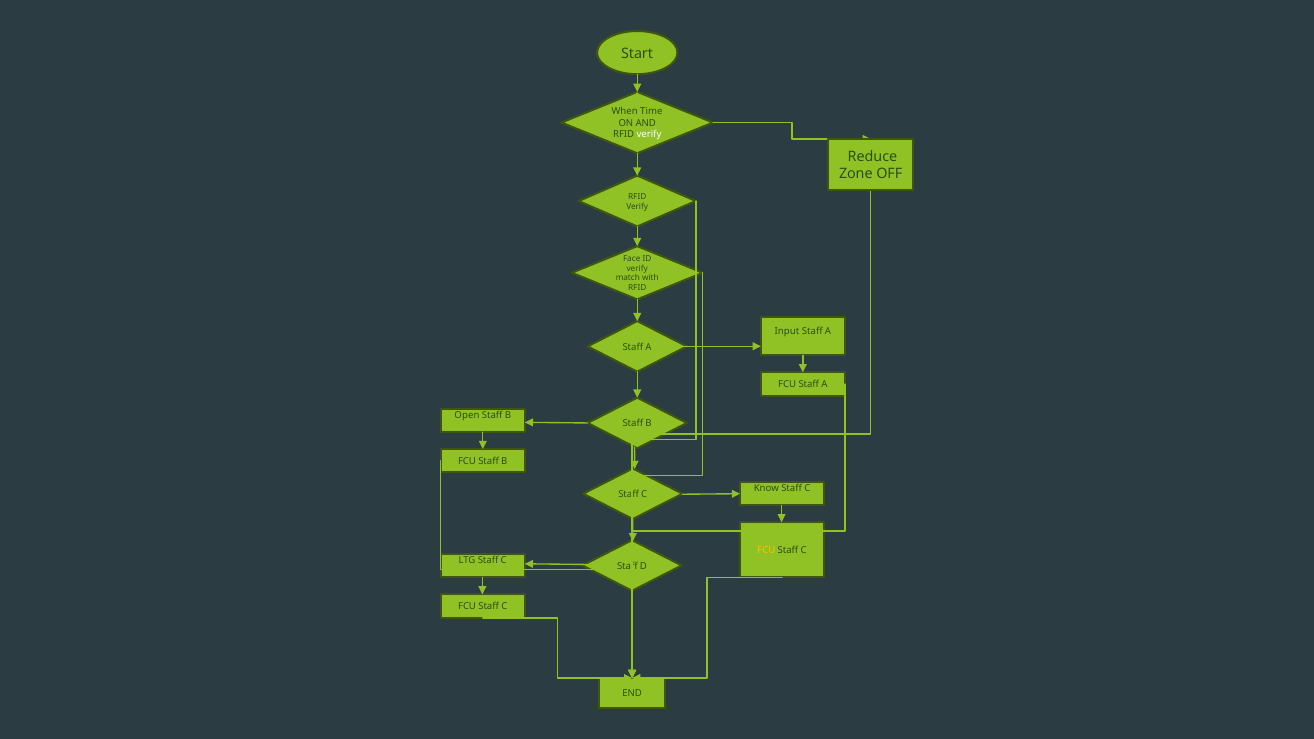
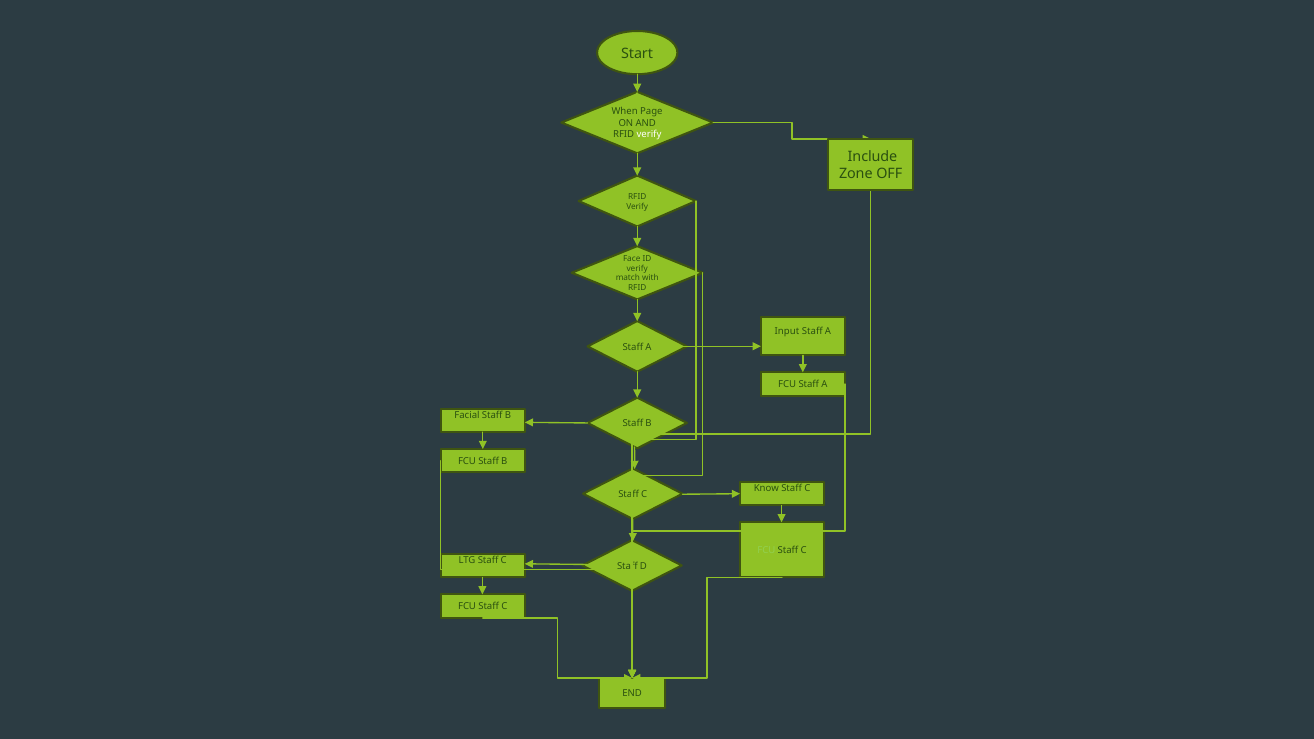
Time: Time -> Page (651, 112)
Reduce: Reduce -> Include (873, 157)
Open: Open -> Facial (467, 415)
FCU colour: yellow -> light green (766, 551)
